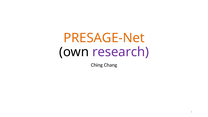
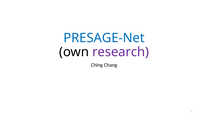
PRESAGE-Net colour: orange -> blue (104, 38)
